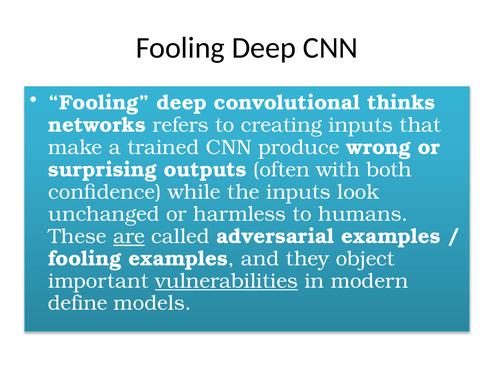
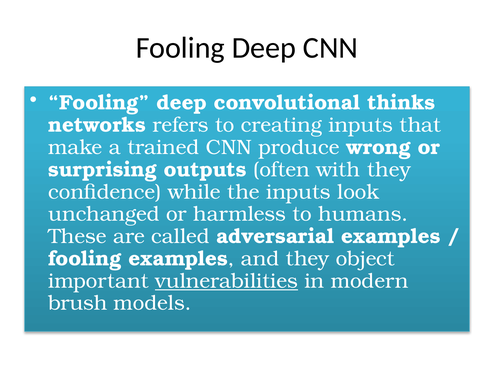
with both: both -> they (389, 169)
are underline: present -> none (129, 236)
define: define -> brush (78, 303)
